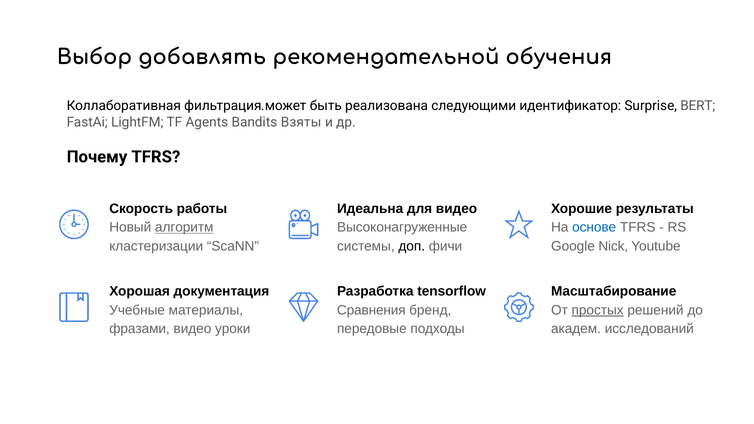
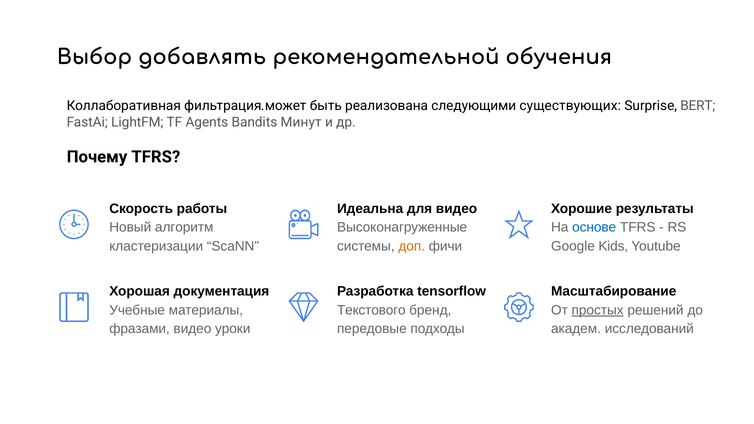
идентификатор: идентификатор -> существующих (570, 106)
Взяты: Взяты -> Минут (301, 122)
алгоритм underline: present -> none (184, 228)
доп colour: black -> orange (412, 246)
Nick: Nick -> Kids (613, 246)
Сравнения: Сравнения -> Текстового (371, 310)
